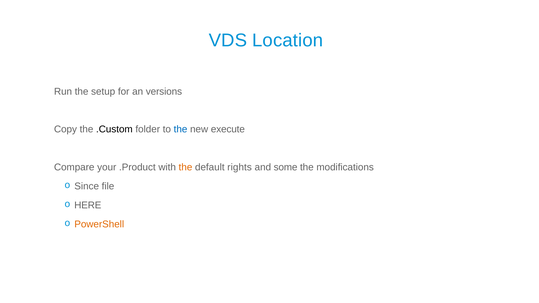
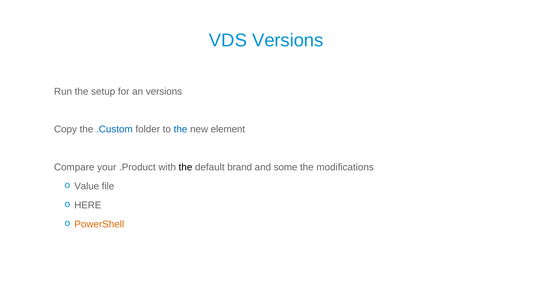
VDS Location: Location -> Versions (288, 40)
.Custom colour: black -> blue (114, 130)
execute: execute -> element (228, 130)
the colour: orange -> black (185, 167)
rights: rights -> brand (240, 167)
Since: Since -> Value (87, 186)
